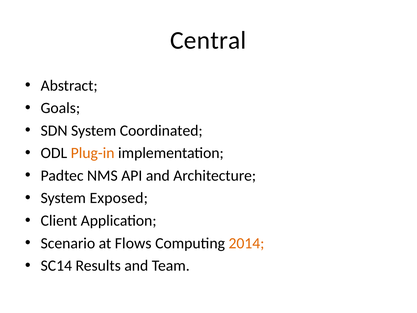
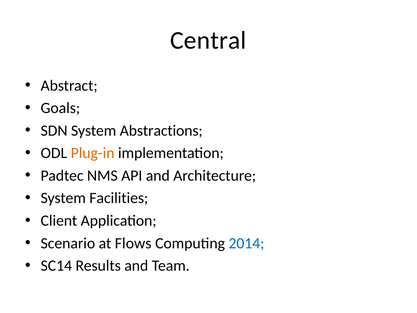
Coordinated: Coordinated -> Abstractions (161, 131)
Exposed: Exposed -> Facilities (119, 198)
2014 colour: orange -> blue (246, 243)
